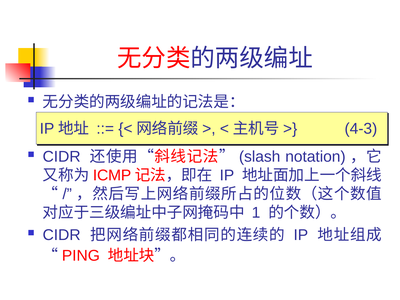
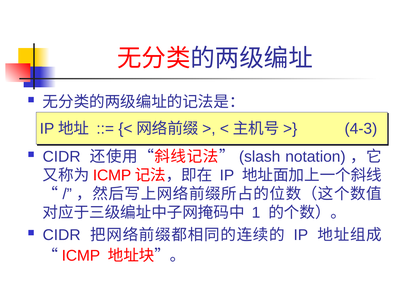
PING: PING -> ICMP (81, 256)
